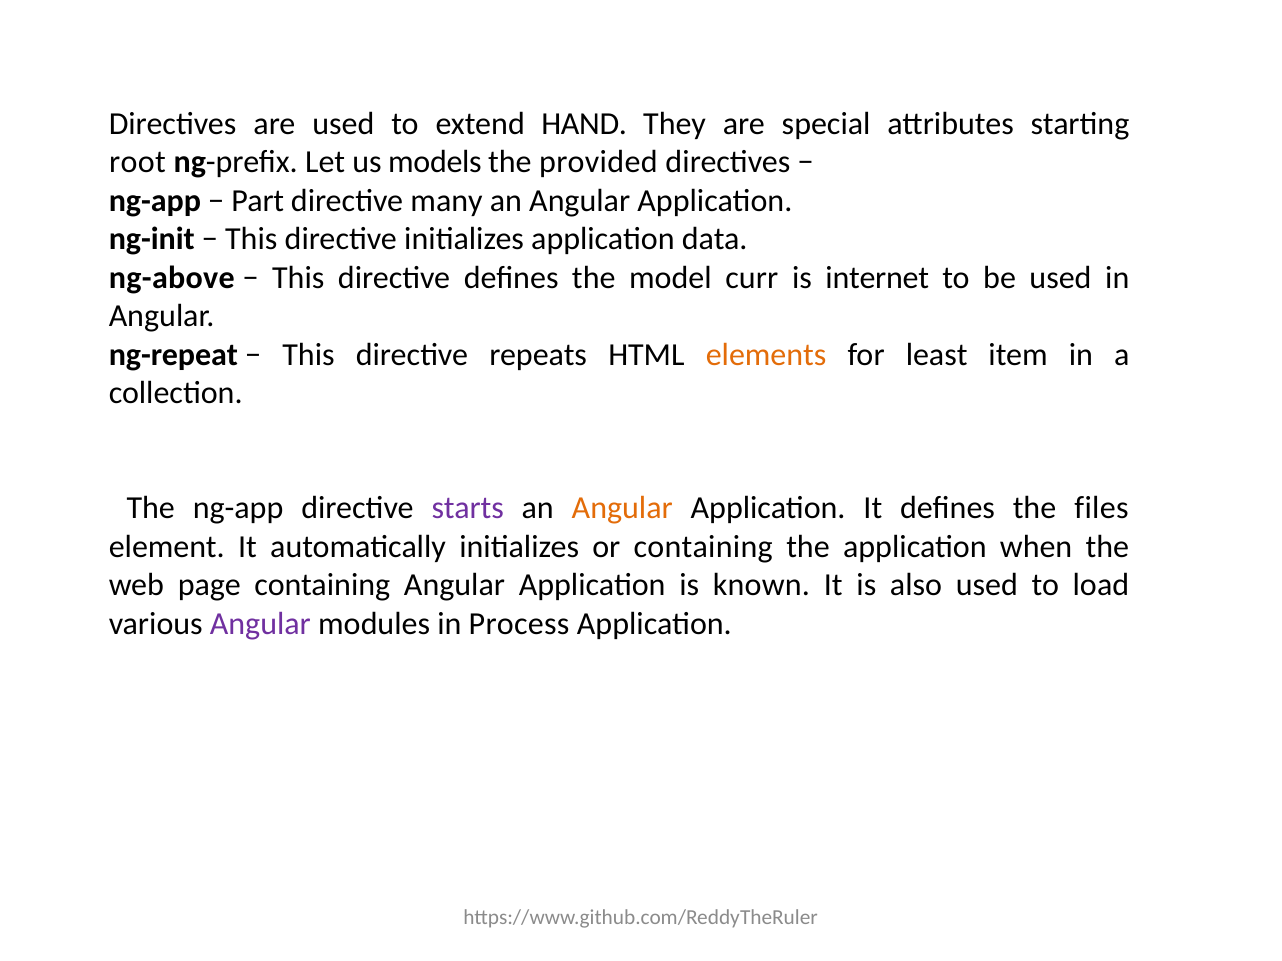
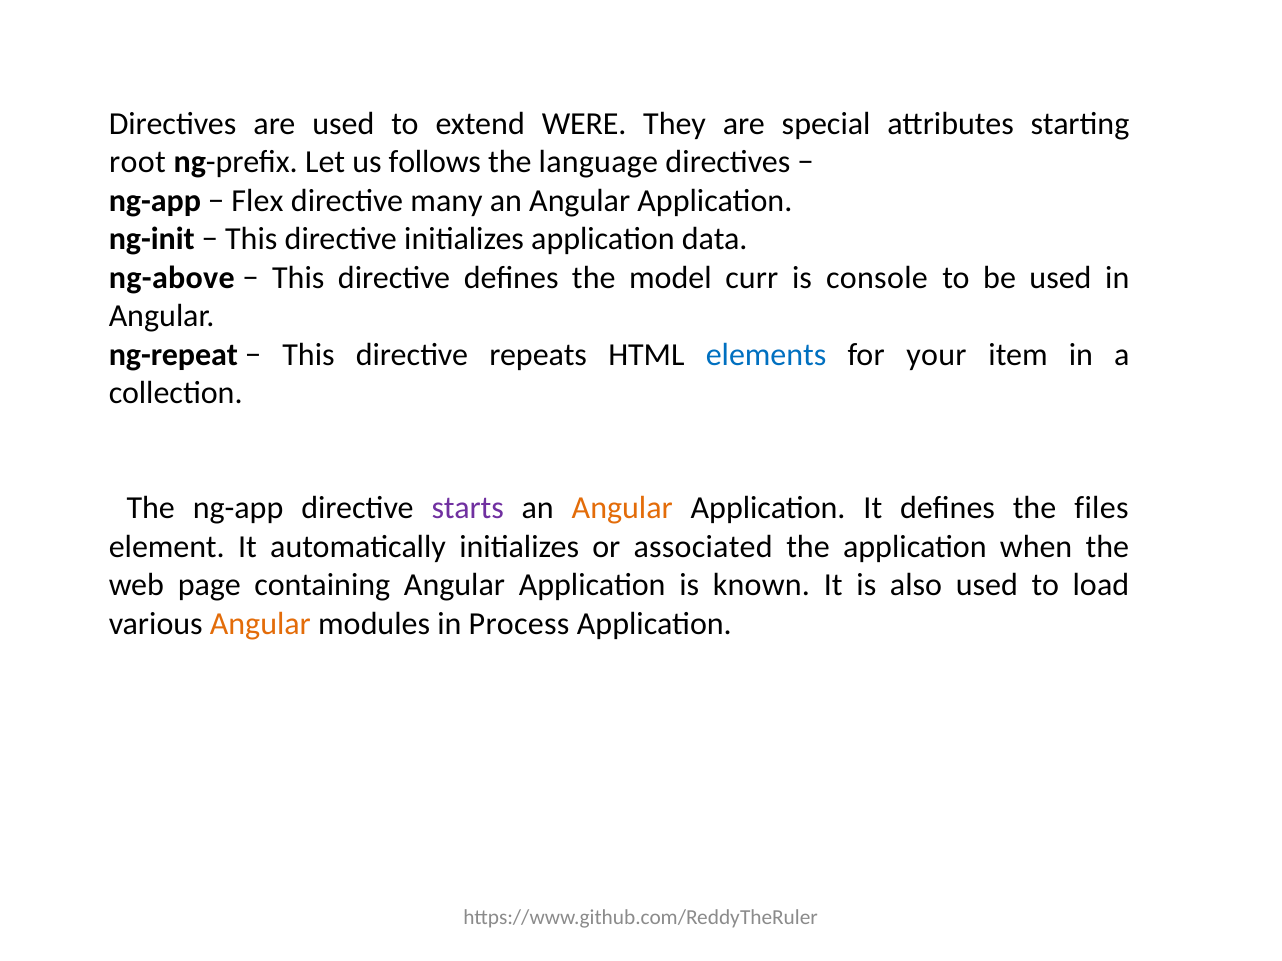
HAND: HAND -> WERE (584, 124)
models: models -> follows (435, 162)
provided: provided -> language (598, 162)
Part: Part -> Flex (257, 201)
internet: internet -> console (877, 278)
elements colour: orange -> blue (766, 355)
least: least -> your (936, 355)
or containing: containing -> associated (703, 547)
Angular colour: purple -> orange (260, 624)
